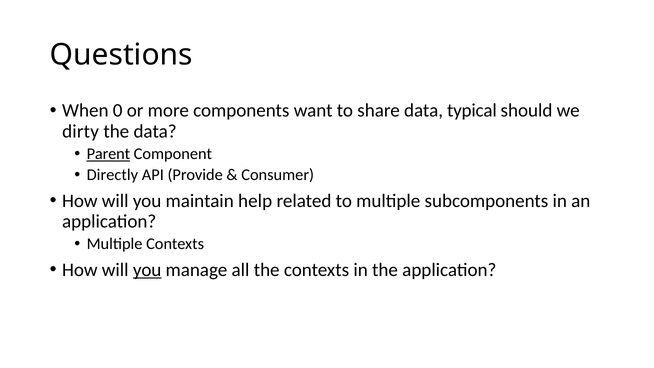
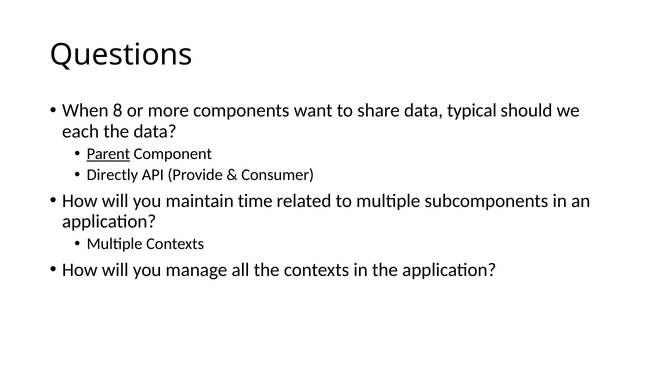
0: 0 -> 8 (118, 111)
dirty: dirty -> each (81, 131)
help: help -> time (255, 201)
you underline: present -> none (147, 270)
